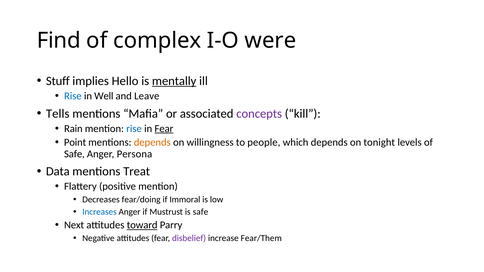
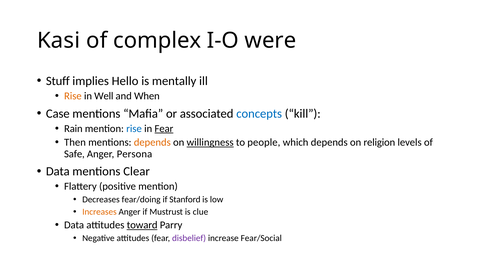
Find: Find -> Kasi (59, 41)
mentally underline: present -> none (174, 81)
Rise colour: blue -> orange (73, 96)
Leave: Leave -> When (147, 96)
Tells: Tells -> Case (58, 114)
concepts colour: purple -> blue (259, 114)
Point: Point -> Then (75, 143)
willingness underline: none -> present (210, 143)
tonight: tonight -> religion (379, 143)
Treat: Treat -> Clear (137, 172)
Immoral: Immoral -> Stanford (185, 200)
Increases colour: blue -> orange (99, 212)
is safe: safe -> clue (200, 212)
Next: Next -> Data (74, 225)
Fear/Them: Fear/Them -> Fear/Social (261, 238)
